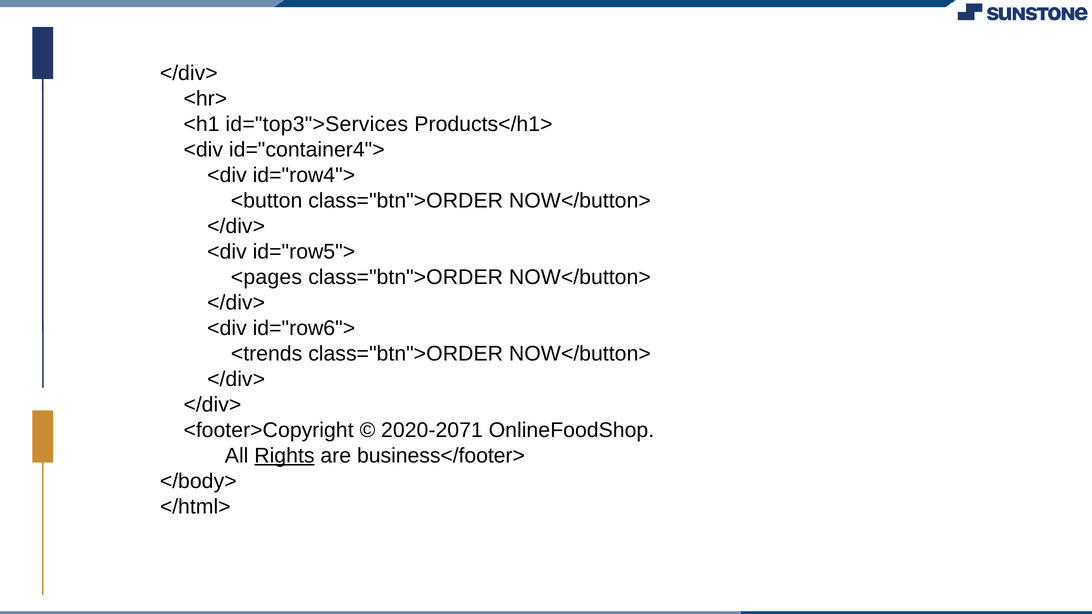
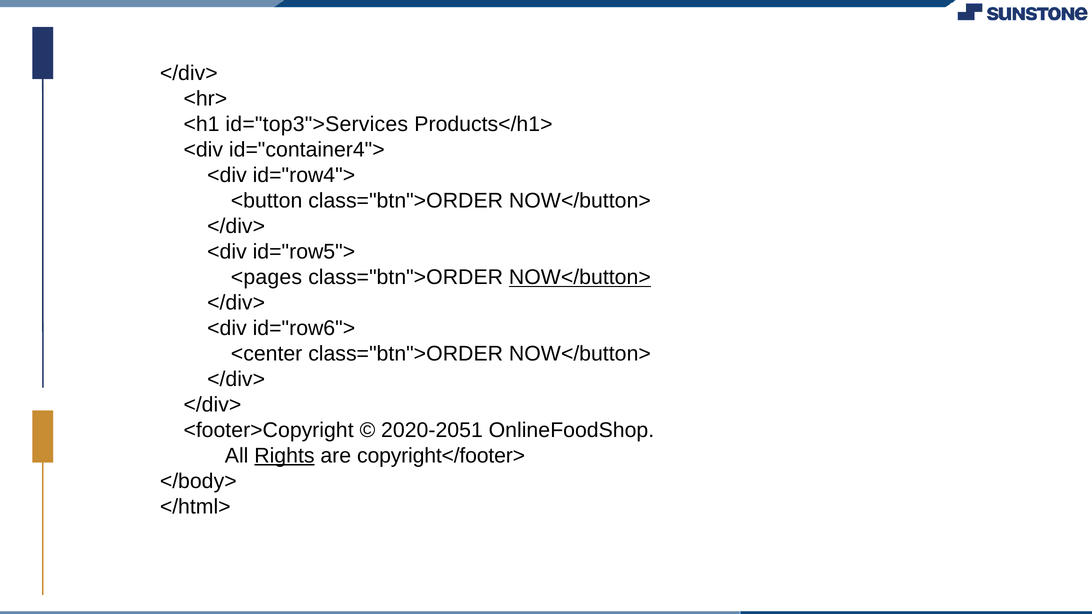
NOW</button> underline: none -> present (580, 277)
<trends: <trends -> <center (267, 354)
2020-2071: 2020-2071 -> 2020-2051 (432, 430)
business</footer>: business</footer> -> copyright</footer> (441, 456)
